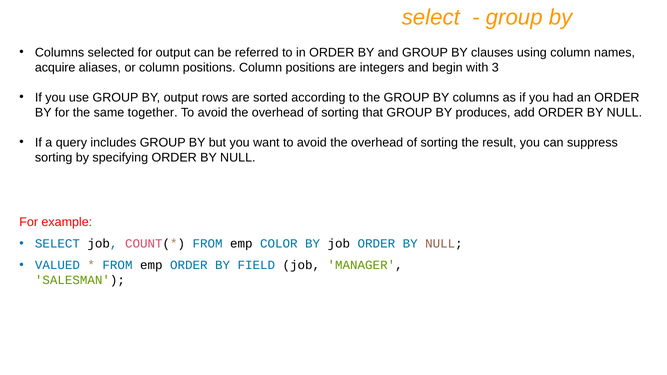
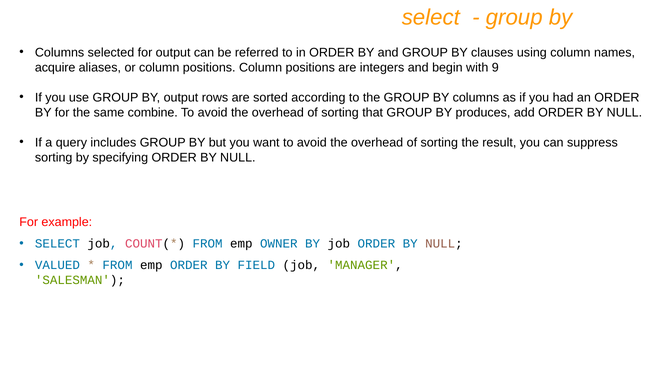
3: 3 -> 9 (495, 68)
together: together -> combine (153, 113)
COLOR: COLOR -> OWNER (279, 244)
